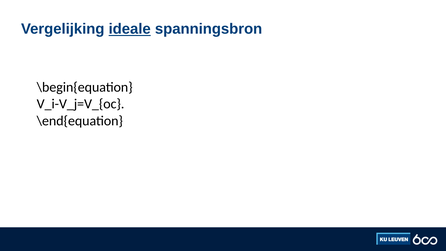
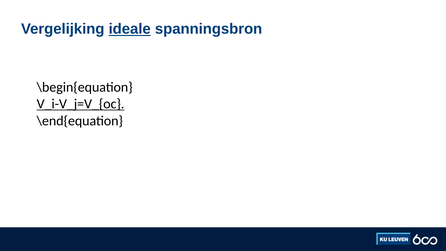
V_i-V_j=V_{oc underline: none -> present (81, 104)
